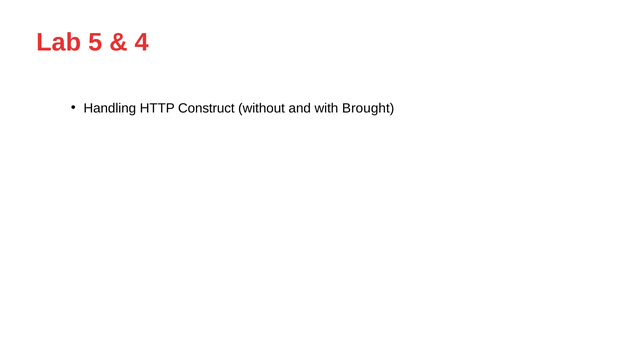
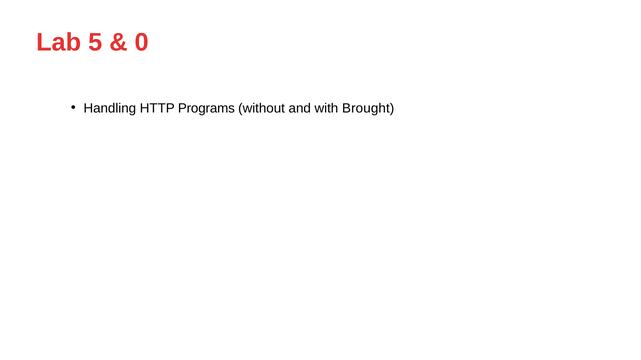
4: 4 -> 0 (142, 42)
Construct: Construct -> Programs (206, 108)
